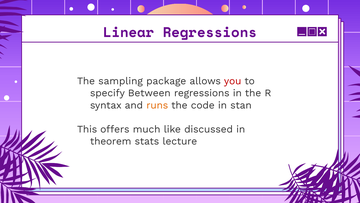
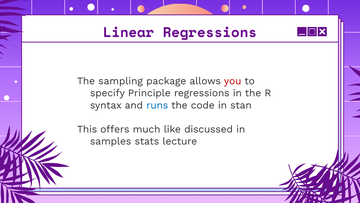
Between: Between -> Principle (149, 93)
runs colour: orange -> blue (157, 105)
theorem: theorem -> samples (111, 141)
